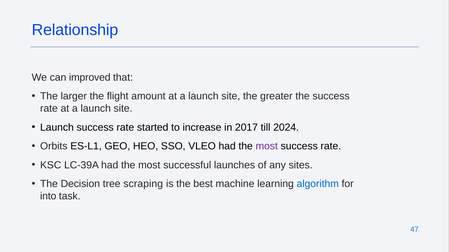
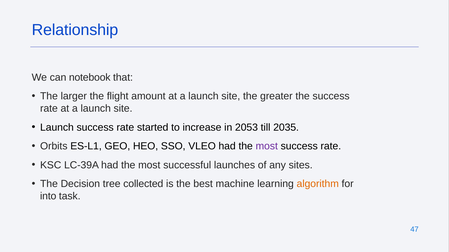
improved: improved -> notebook (90, 78)
2017: 2017 -> 2053 (246, 128)
2024: 2024 -> 2035 (286, 128)
scraping: scraping -> collected (143, 184)
algorithm colour: blue -> orange (318, 184)
